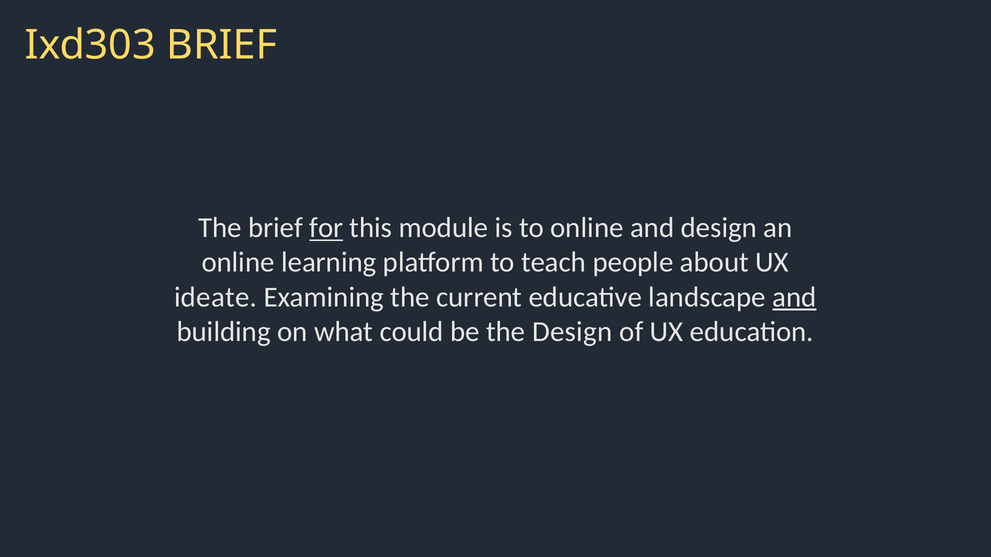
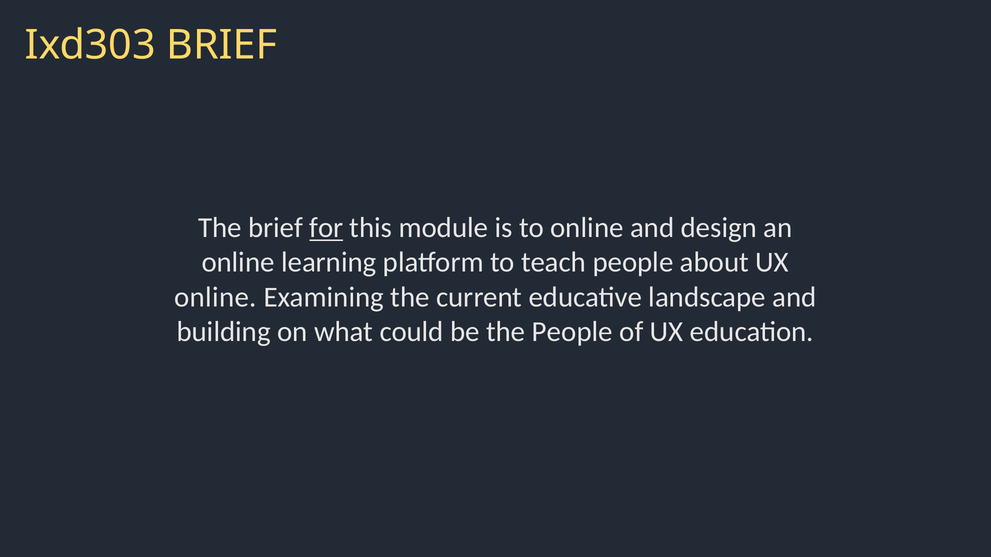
ideate: ideate -> online (216, 297)
and underline: present -> none (794, 297)
the Design: Design -> People (572, 332)
